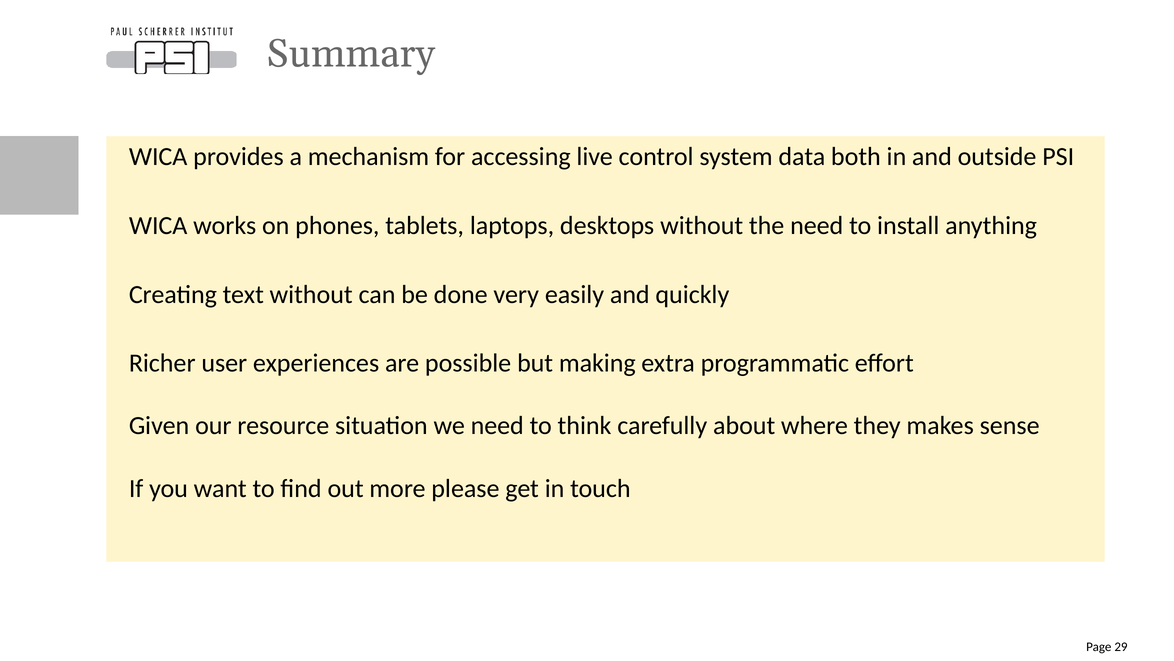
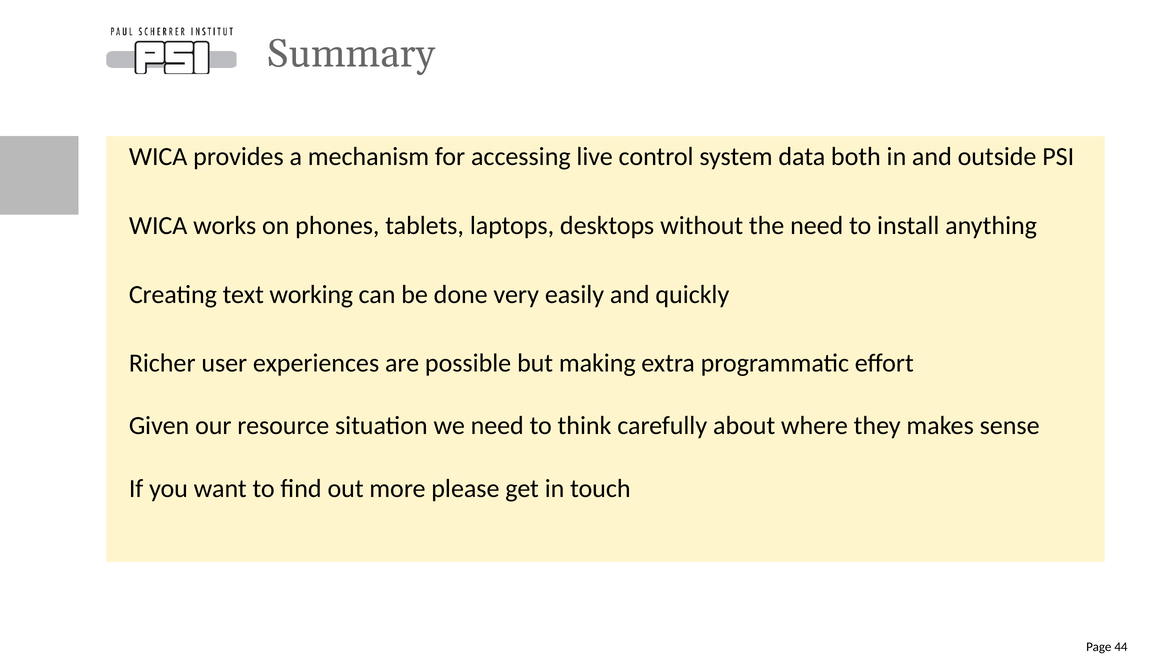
text without: without -> working (311, 294)
29: 29 -> 44 (1121, 647)
